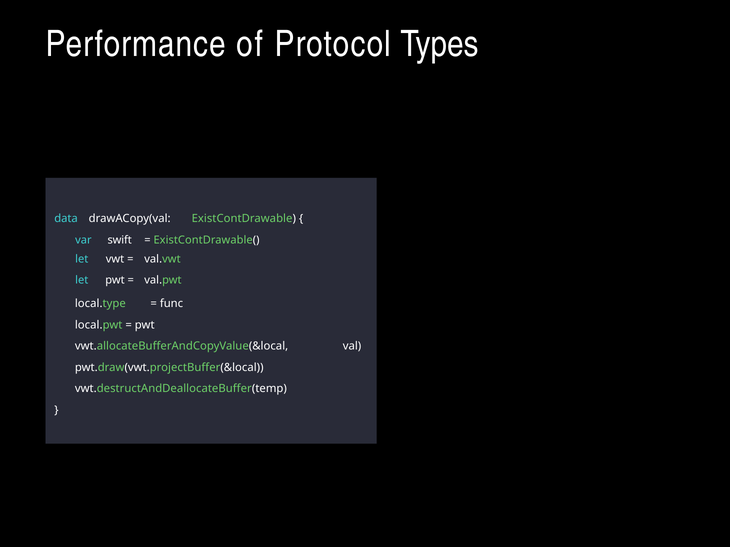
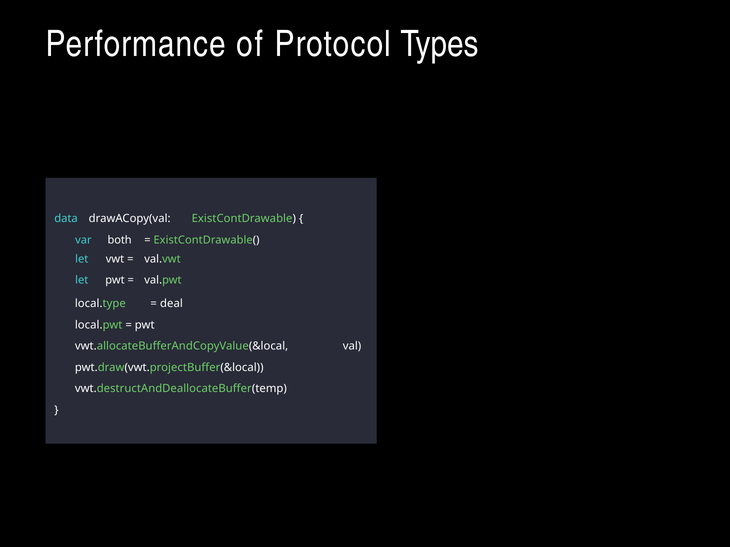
swift: swift -> both (120, 241)
func: func -> deal (171, 304)
